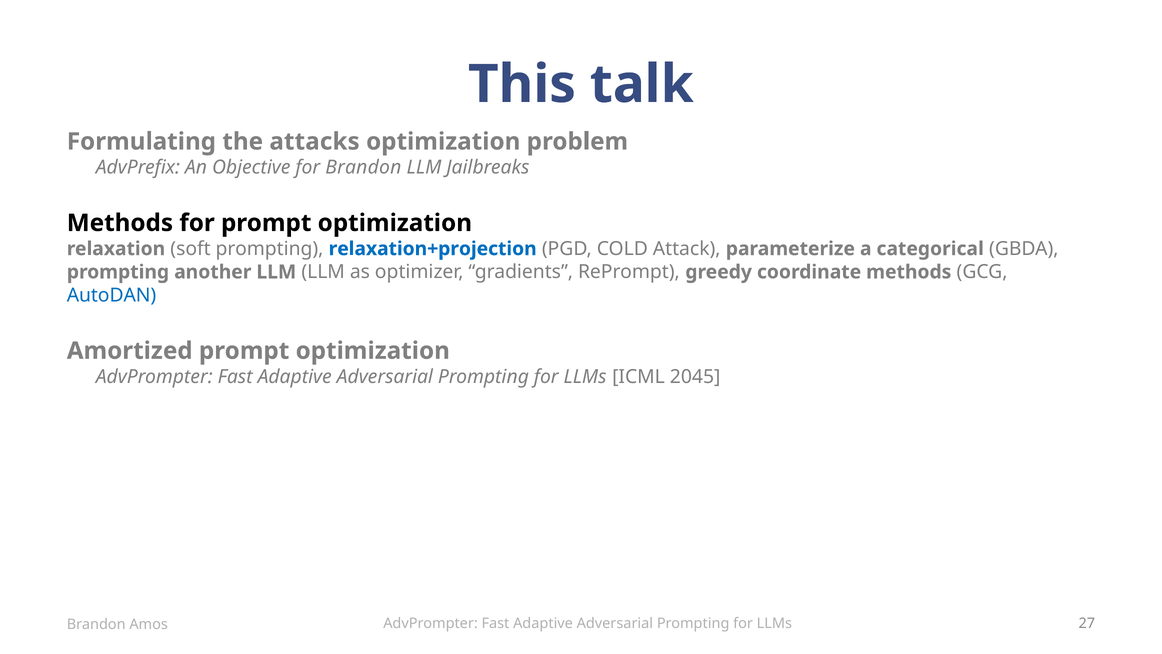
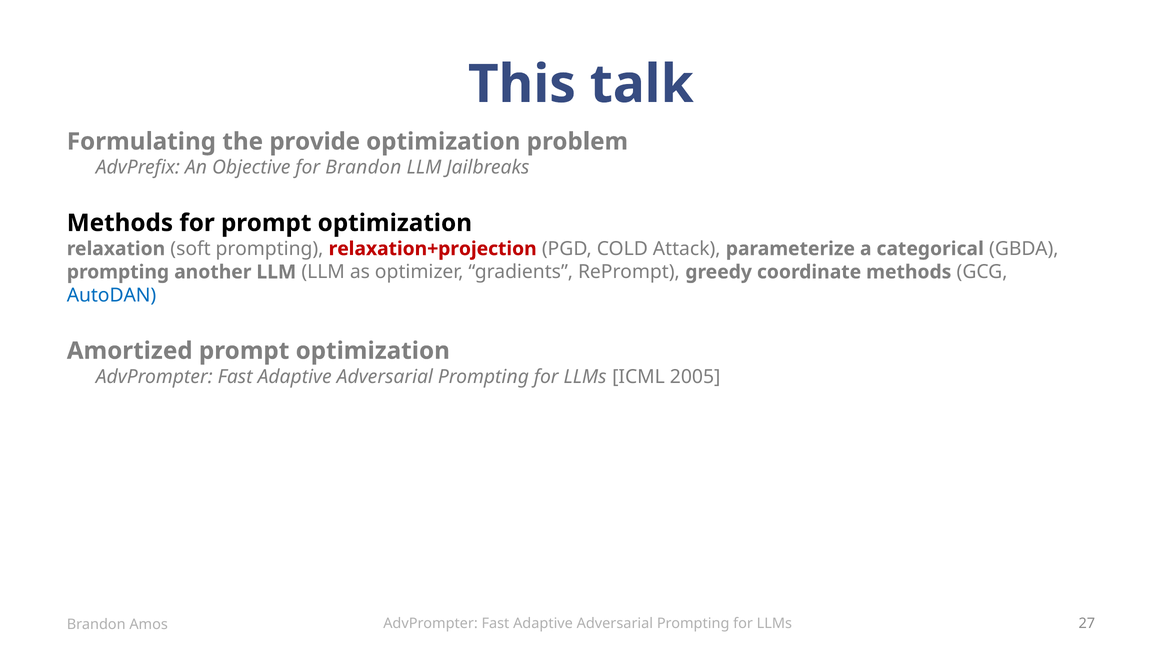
attacks: attacks -> provide (315, 141)
relaxation+projection colour: blue -> red (433, 249)
2045: 2045 -> 2005 (695, 376)
